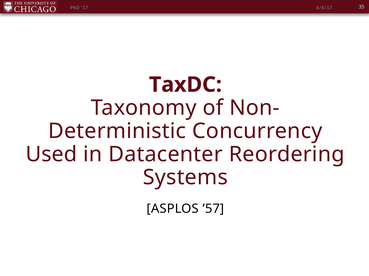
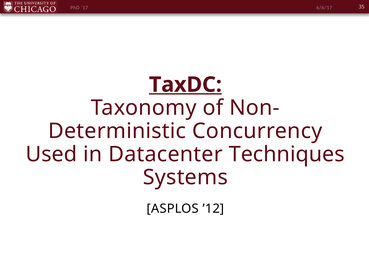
TaxDC underline: none -> present (185, 85)
Reordering: Reordering -> Techniques (287, 155)
’57: ’57 -> ’12 (213, 209)
